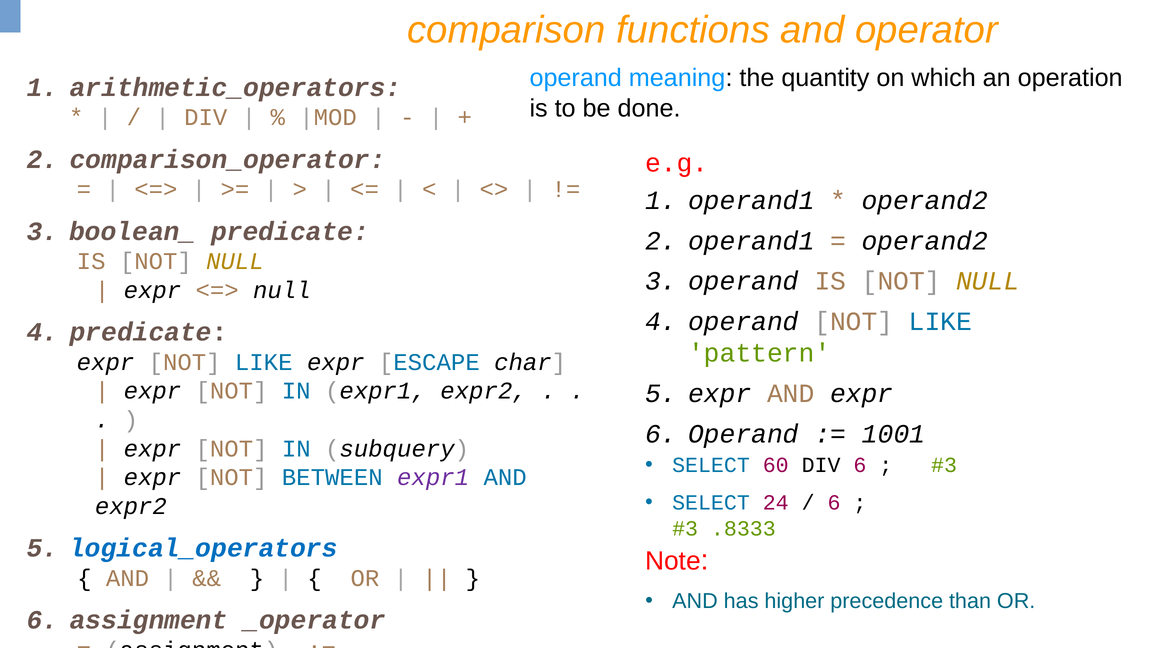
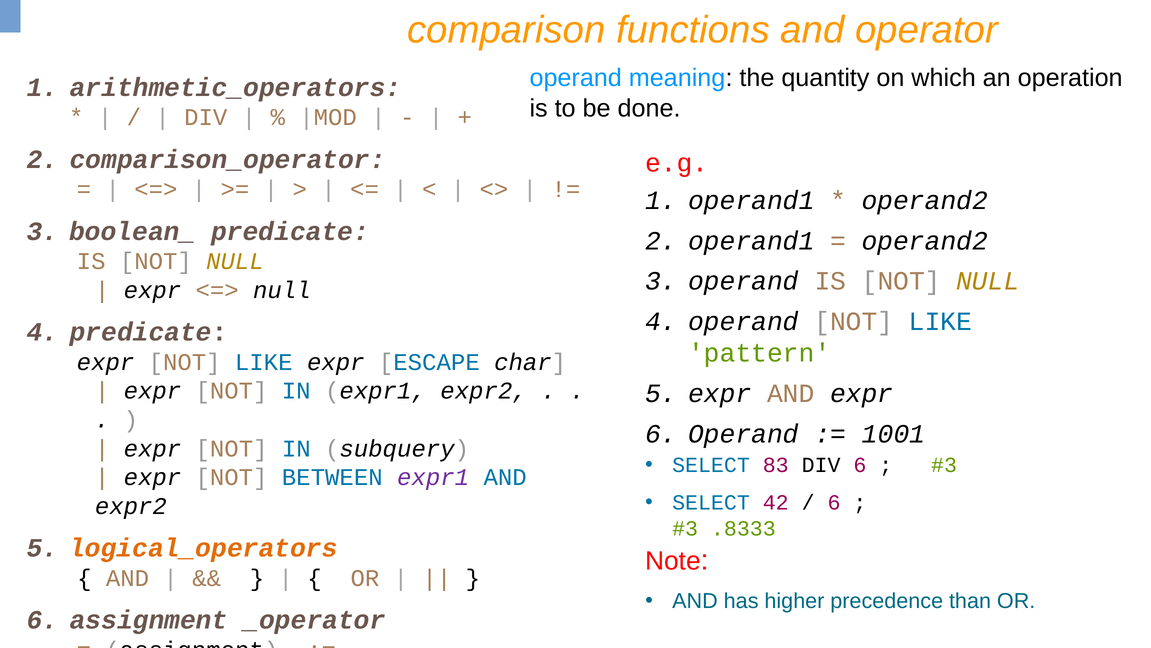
60: 60 -> 83 (776, 465)
24: 24 -> 42 (776, 502)
logical_operators colour: blue -> orange (203, 548)
